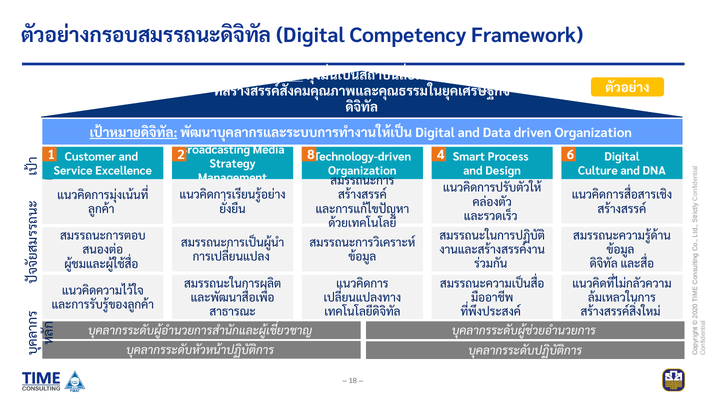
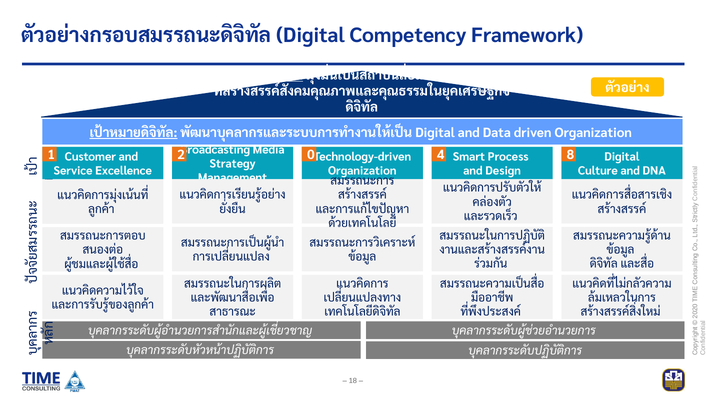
8: 8 -> 0 (311, 155)
6: 6 -> 8 (570, 155)
